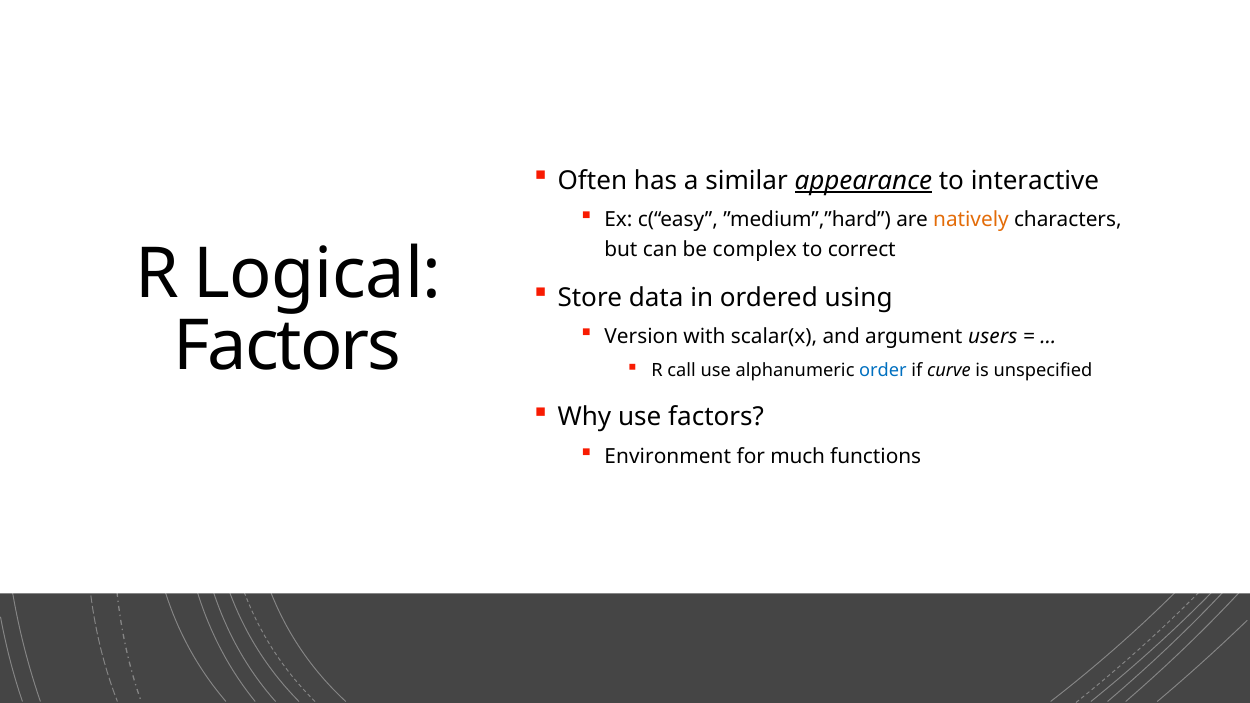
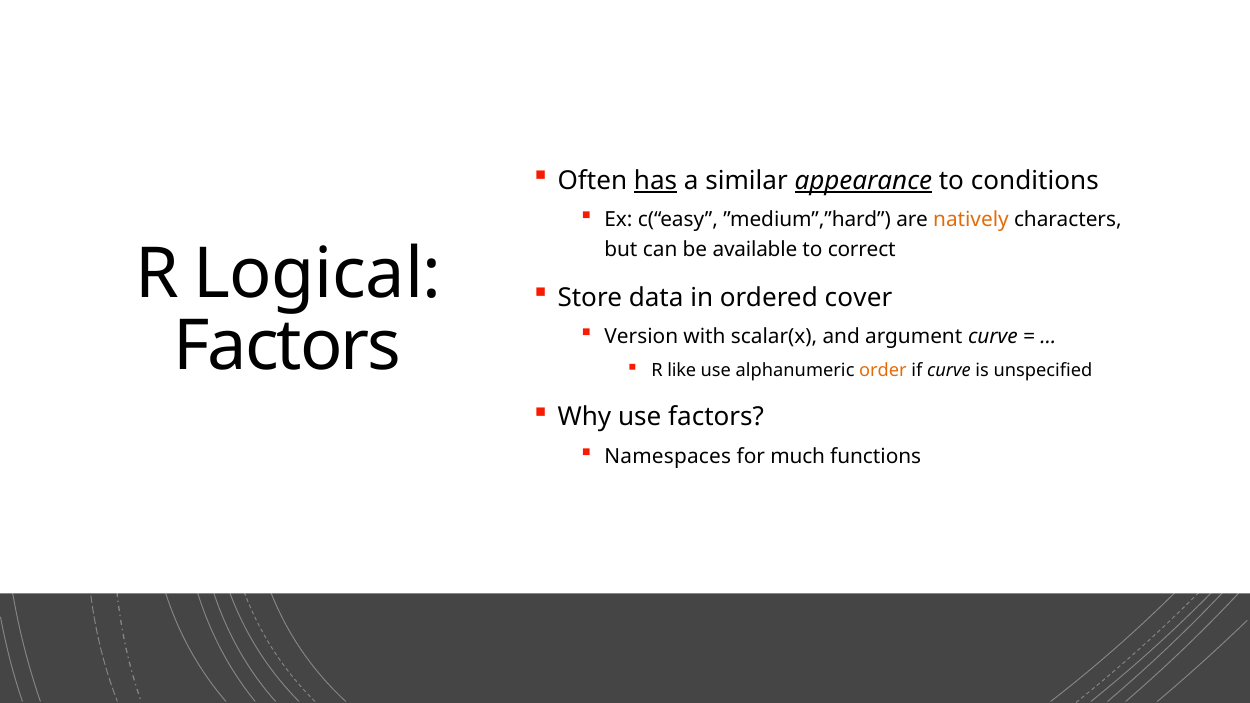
has underline: none -> present (656, 181)
interactive: interactive -> conditions (1035, 181)
complex: complex -> available (755, 250)
using: using -> cover (859, 298)
argument users: users -> curve (993, 337)
call: call -> like (682, 371)
order colour: blue -> orange (883, 371)
Environment: Environment -> Namespaces (668, 457)
